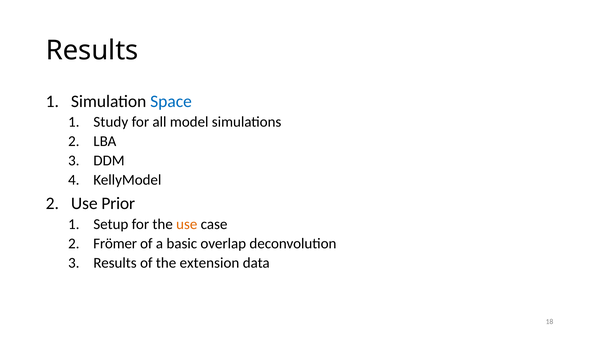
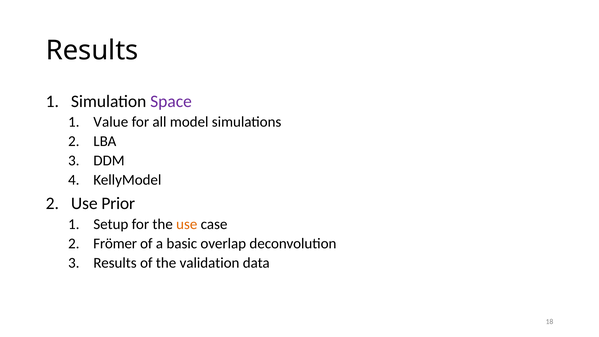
Space colour: blue -> purple (171, 101)
Study: Study -> Value (111, 122)
extension: extension -> validation (210, 263)
